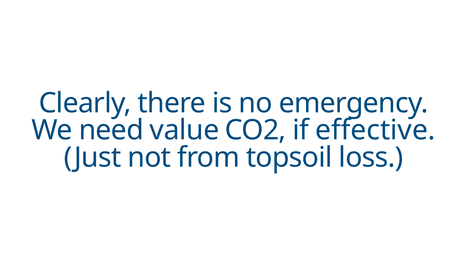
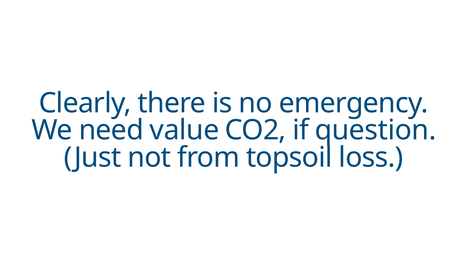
effective: effective -> question (375, 130)
